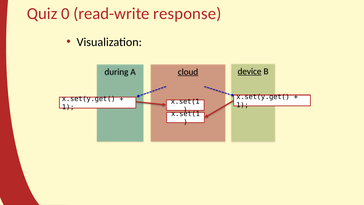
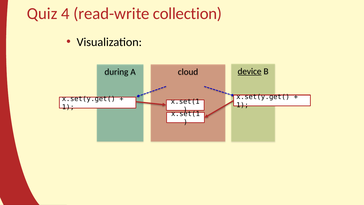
0: 0 -> 4 (65, 14)
response: response -> collection (187, 14)
cloud underline: present -> none (188, 72)
